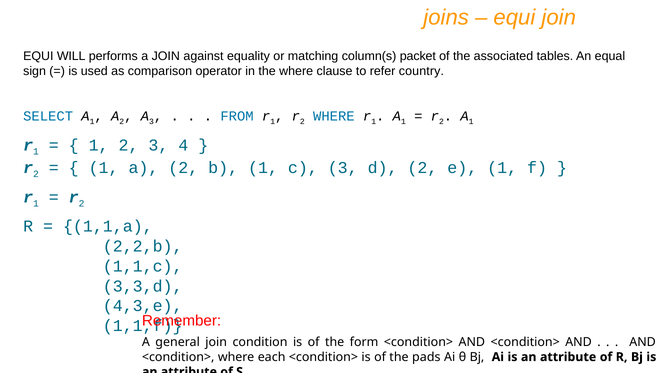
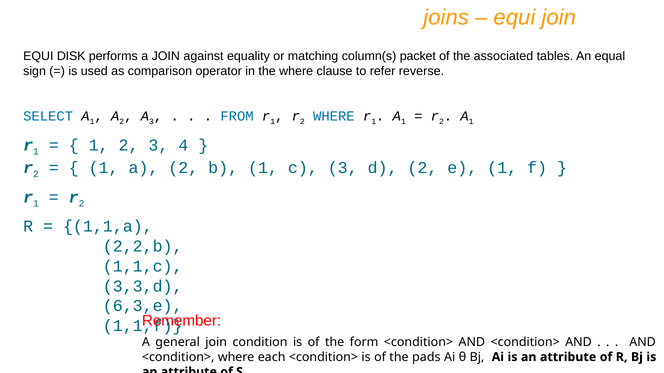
WILL: WILL -> DISK (71, 56)
country: country -> reverse (421, 71)
4,3,e: 4,3,e -> 6,3,e (143, 306)
